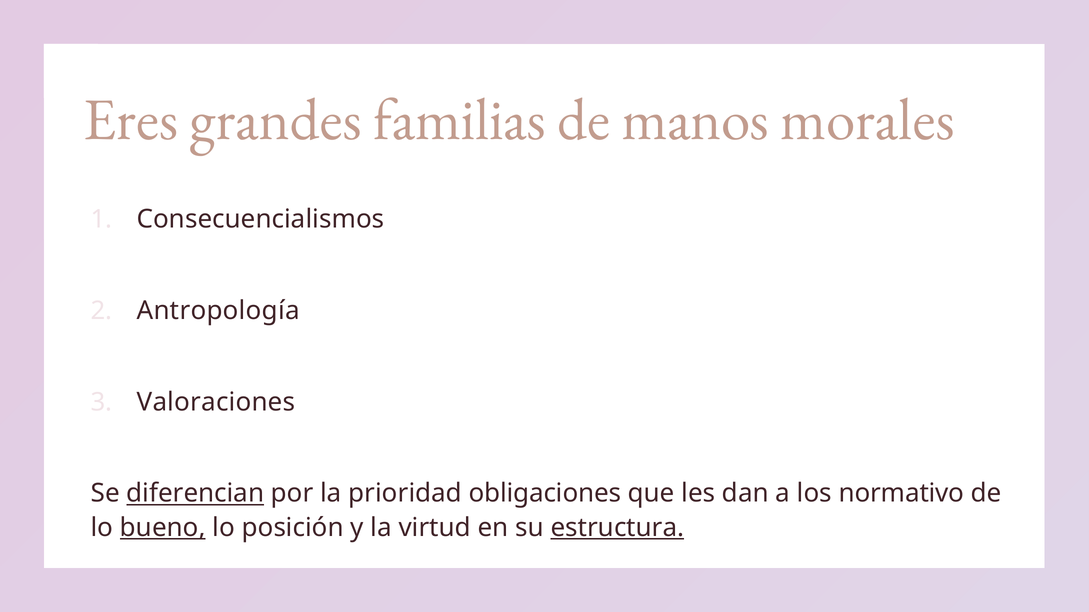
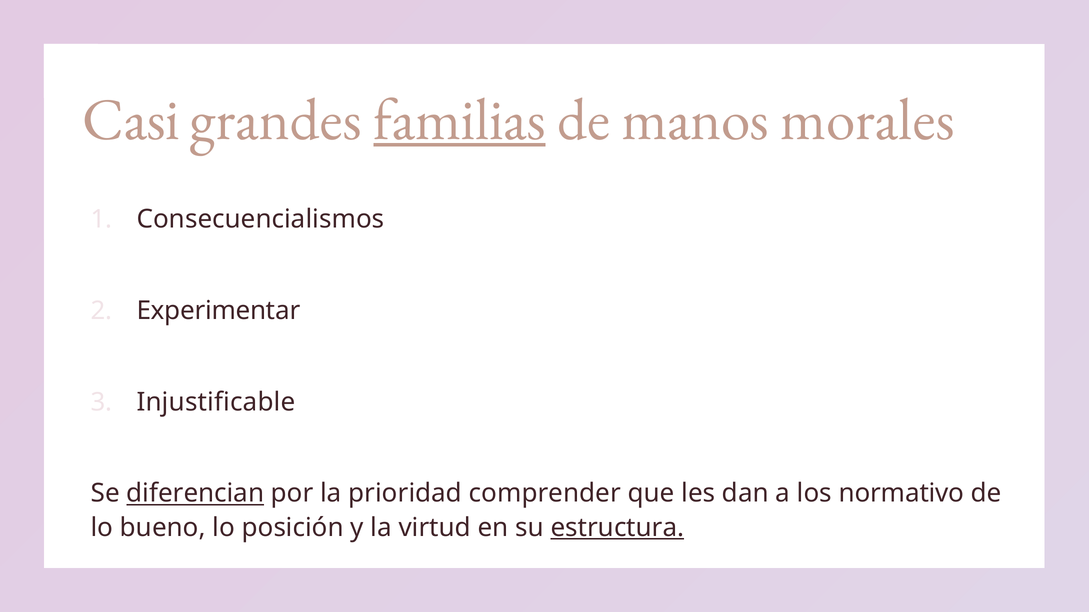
Eres: Eres -> Casi (131, 120)
familias underline: none -> present (460, 120)
Antropología: Antropología -> Experimentar (218, 311)
Valoraciones: Valoraciones -> Injustificable (216, 402)
obligaciones: obligaciones -> comprender (545, 494)
bueno underline: present -> none (163, 528)
